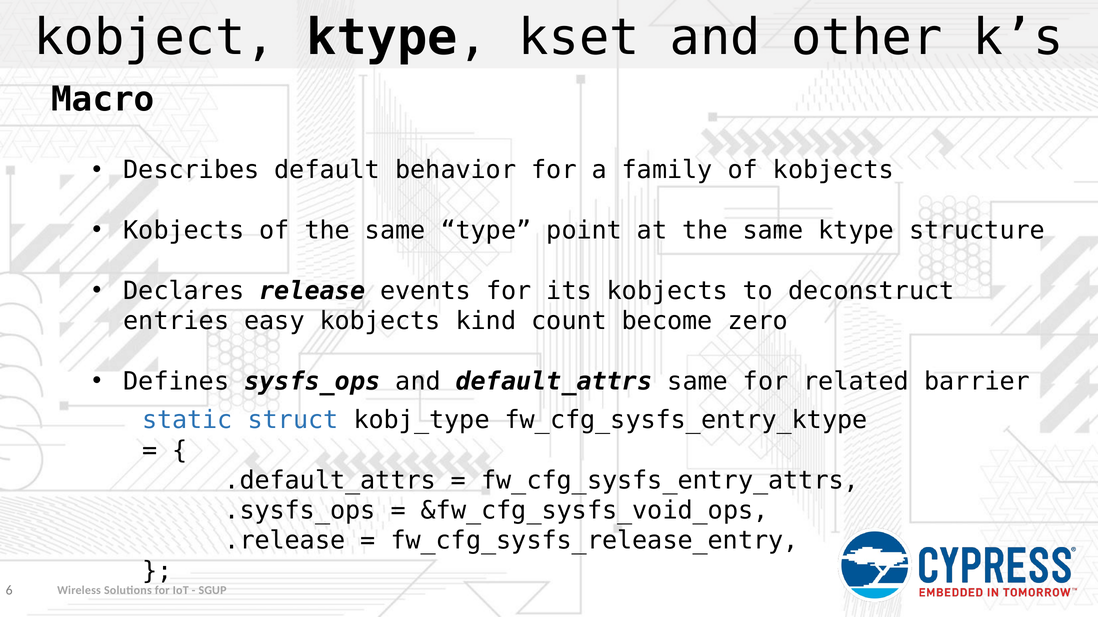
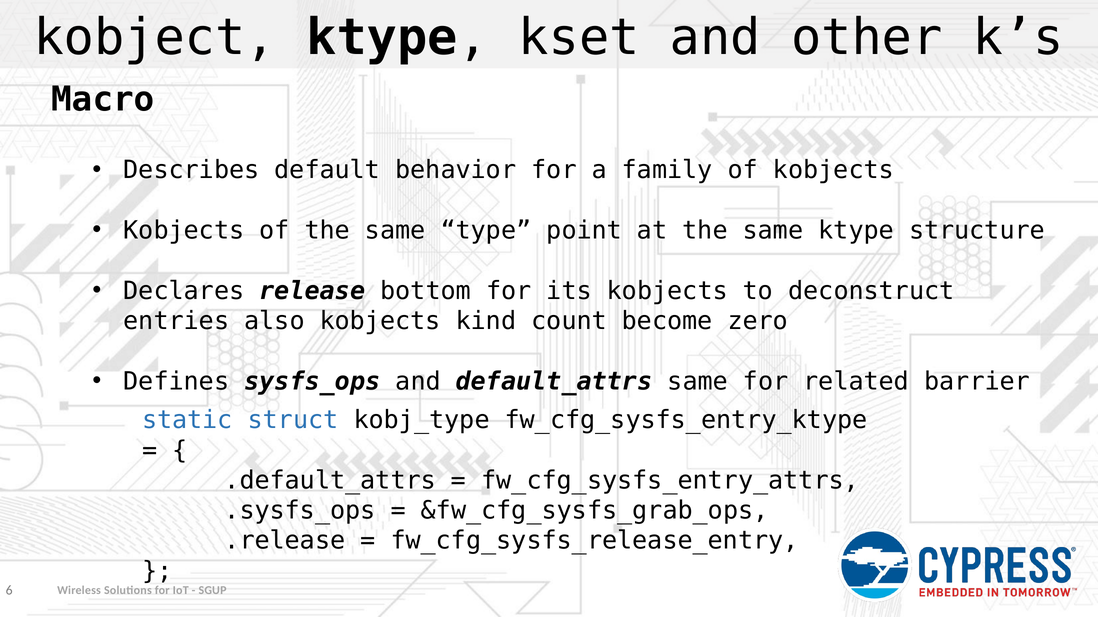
events: events -> bottom (426, 291)
easy: easy -> also (274, 321)
&fw_cfg_sysfs_void_ops: &fw_cfg_sysfs_void_ops -> &fw_cfg_sysfs_grab_ops (595, 511)
